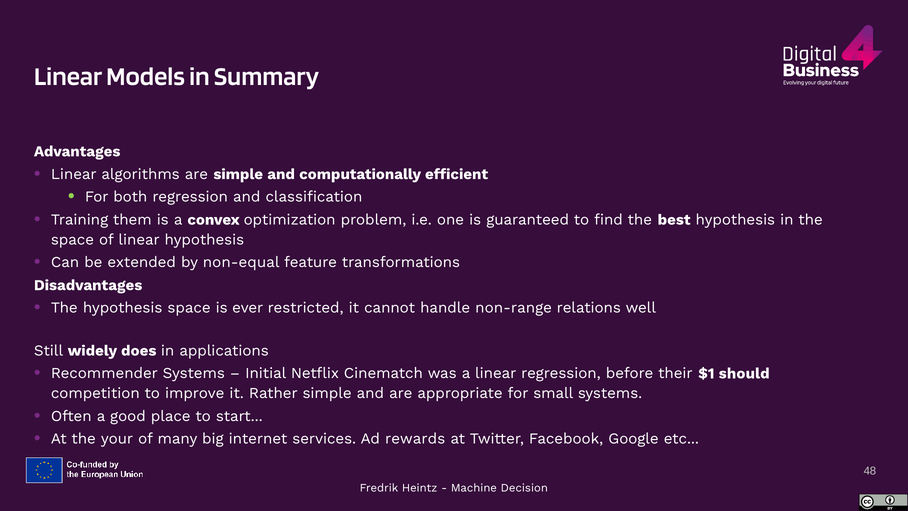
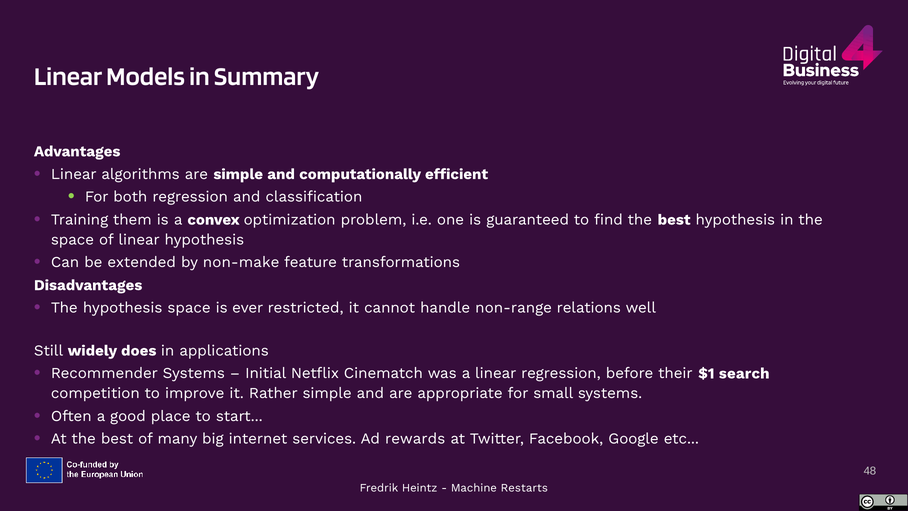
non-equal: non-equal -> non-make (241, 262)
should: should -> search (744, 373)
At the your: your -> best (117, 439)
Decision: Decision -> Restarts (524, 488)
